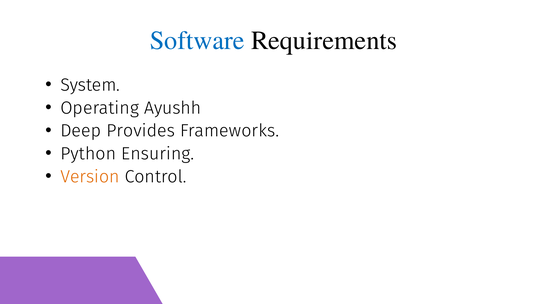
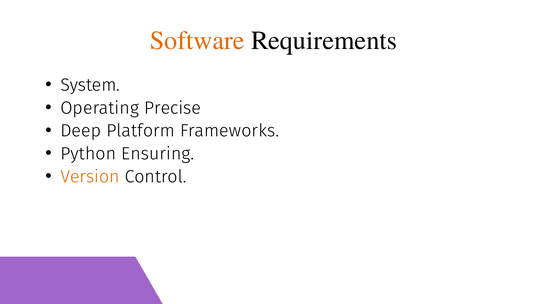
Software colour: blue -> orange (197, 40)
Ayushh: Ayushh -> Precise (173, 108)
Provides: Provides -> Platform (141, 131)
